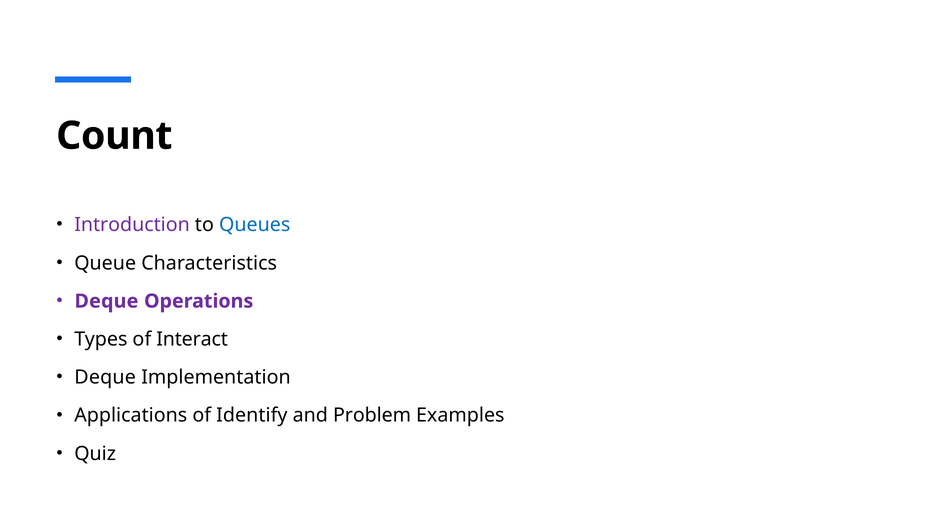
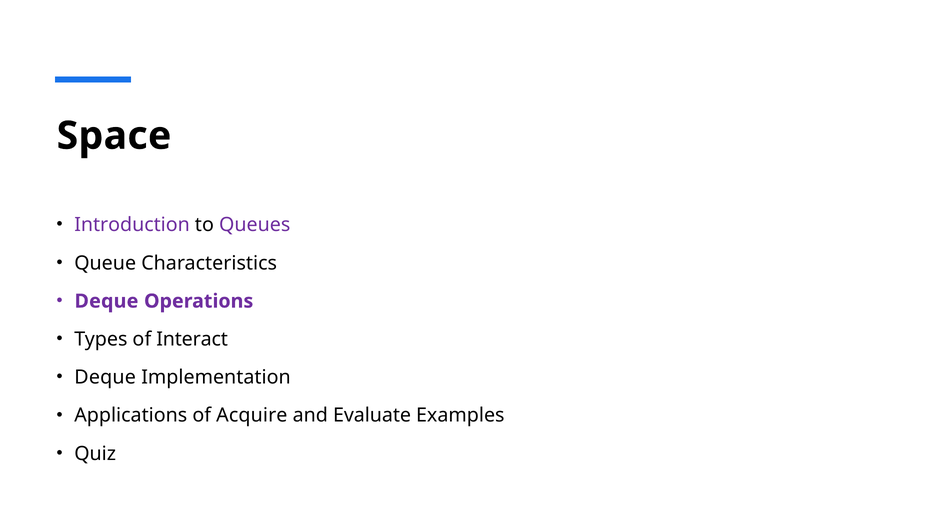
Count: Count -> Space (114, 136)
Queues colour: blue -> purple (255, 225)
Identify: Identify -> Acquire (252, 416)
Problem: Problem -> Evaluate (372, 416)
